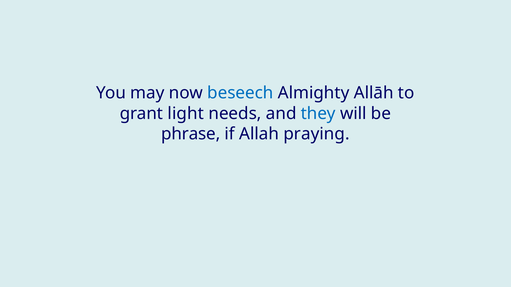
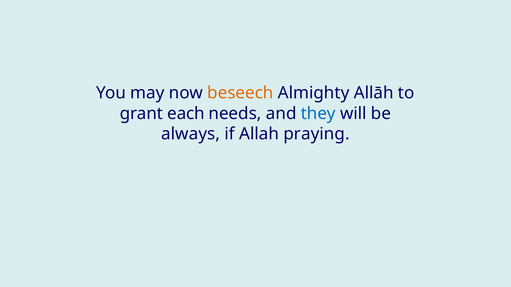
beseech colour: blue -> orange (240, 93)
light: light -> each (186, 114)
phrase: phrase -> always (191, 134)
